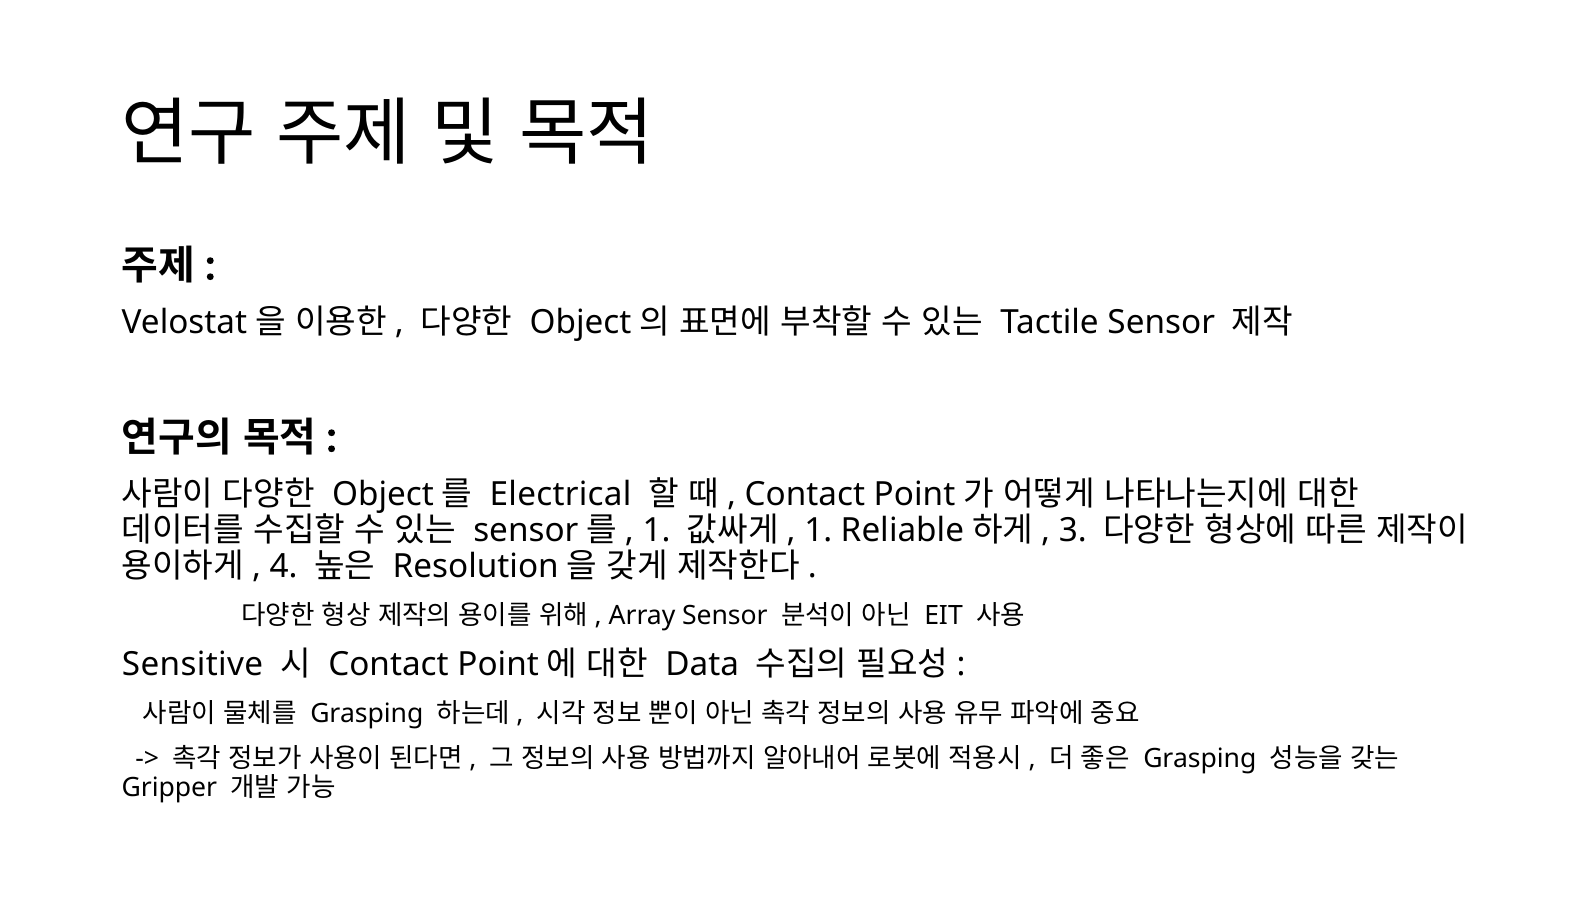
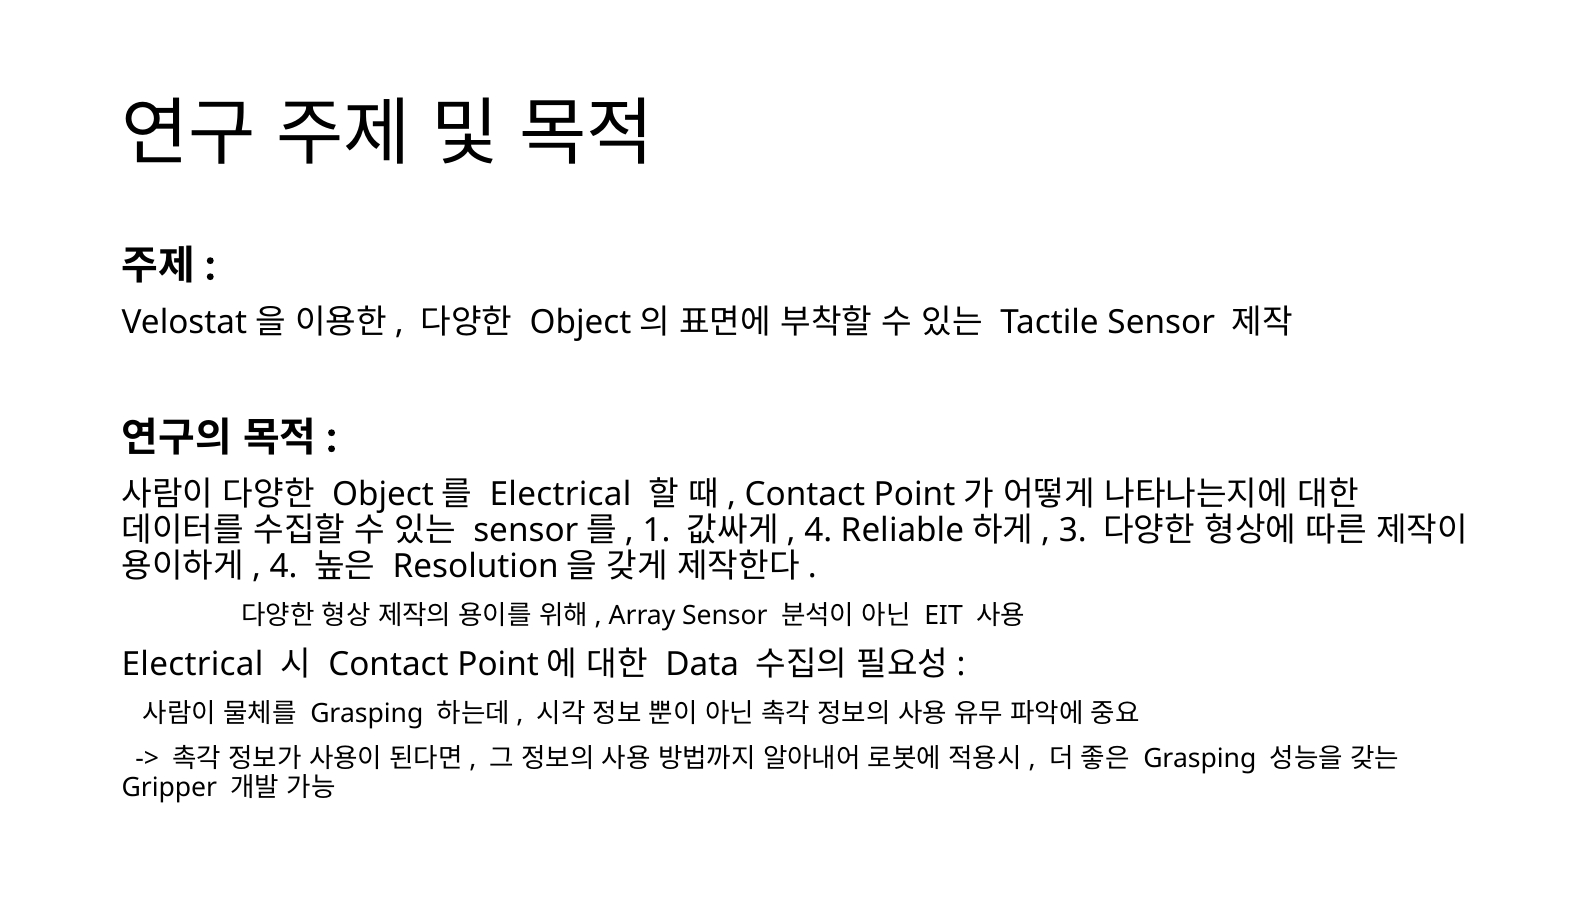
1: 1 -> 4 (818, 530)
Sensitive: Sensitive -> Electrical (193, 664)
